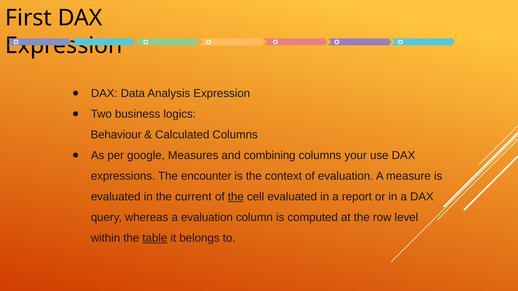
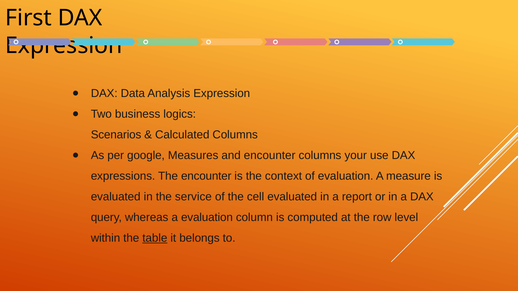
Behaviour: Behaviour -> Scenarios (116, 135)
and combining: combining -> encounter (270, 156)
current: current -> service (193, 197)
the underline: present -> none (236, 197)
